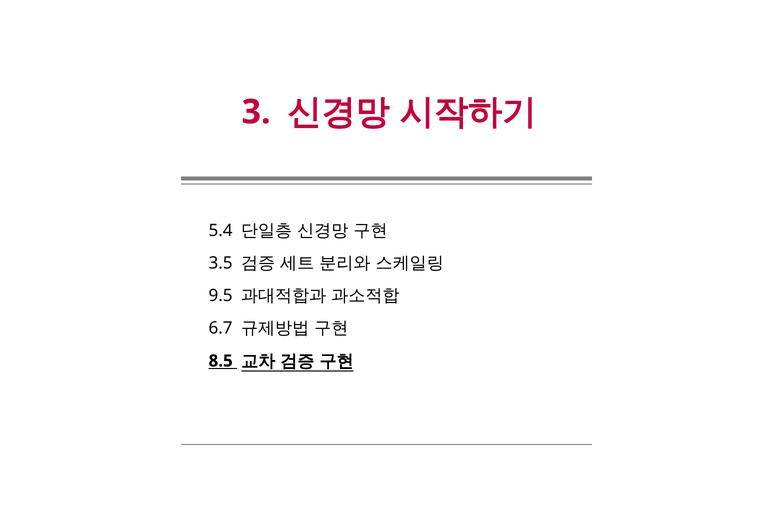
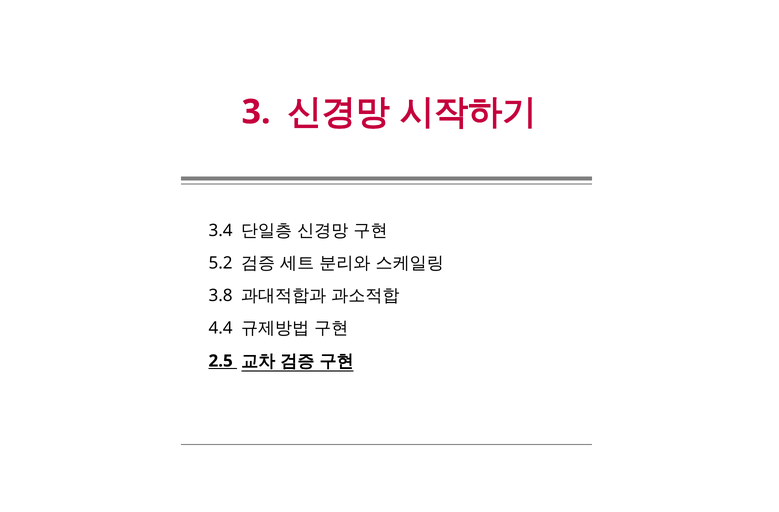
5.4: 5.4 -> 3.4 (221, 230)
3.5: 3.5 -> 5.2 (221, 263)
9.5: 9.5 -> 3.8 (221, 295)
6.7: 6.7 -> 4.4 (221, 328)
8.5: 8.5 -> 2.5 (221, 361)
